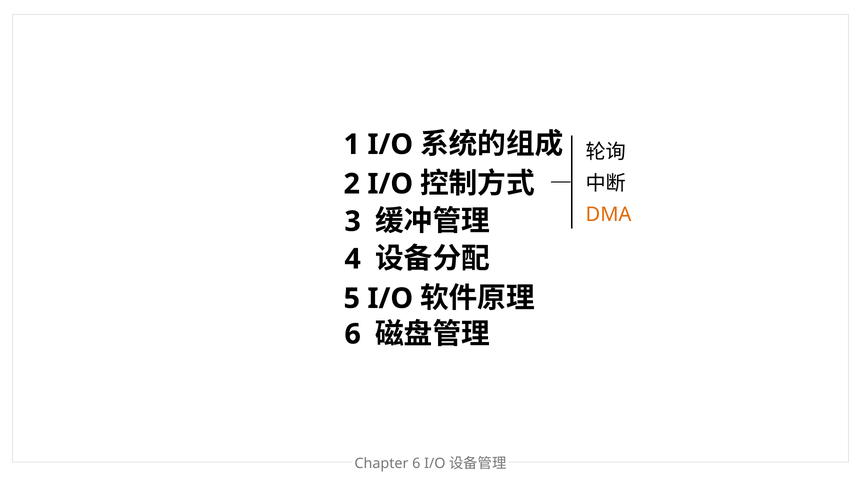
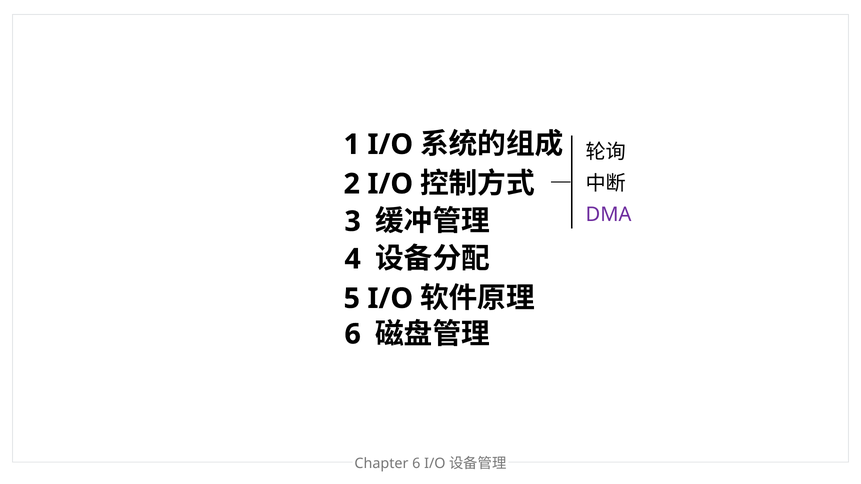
DMA colour: orange -> purple (609, 215)
